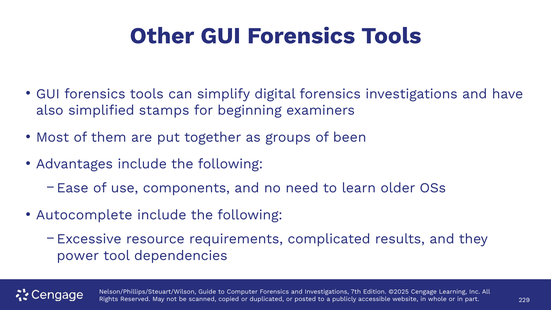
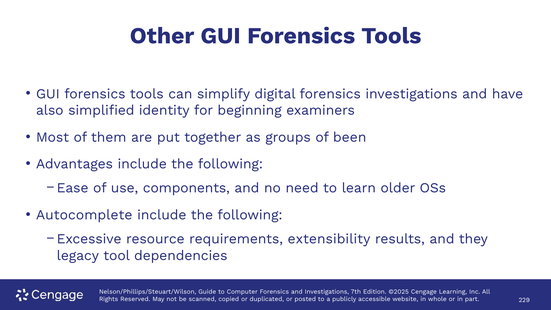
stamps: stamps -> identity (164, 110)
complicated: complicated -> extensibility (329, 239)
power: power -> legacy (78, 255)
